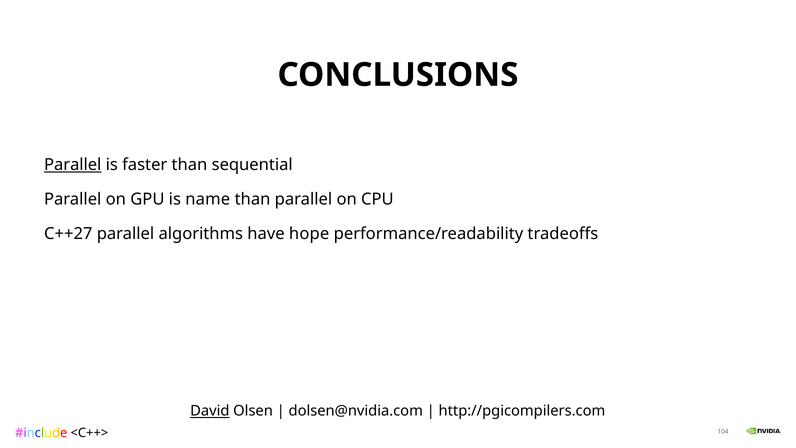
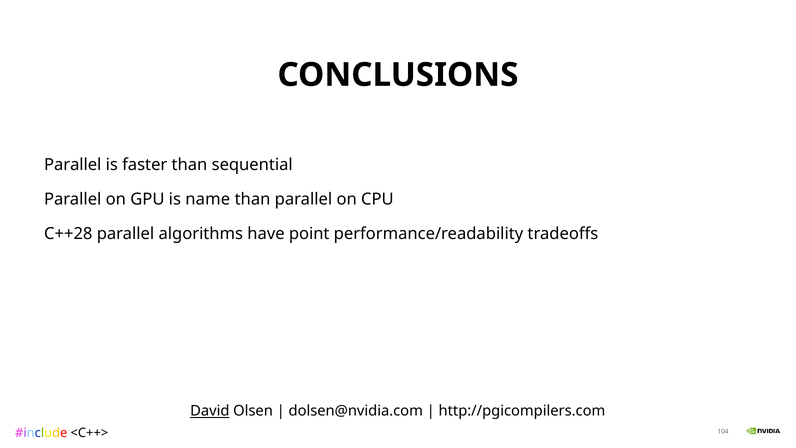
Parallel underline: present -> none (73, 165)
C++27: C++27 -> C++28 (68, 234)
hope: hope -> point (309, 234)
